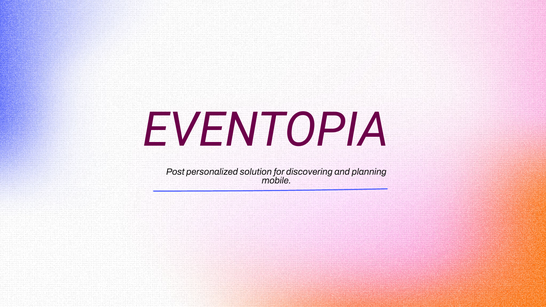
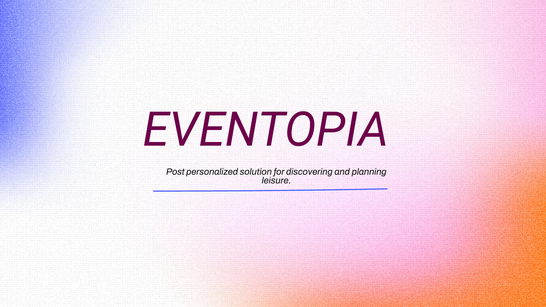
mobile: mobile -> leisure (276, 181)
